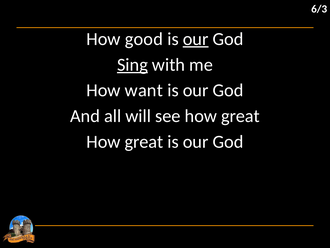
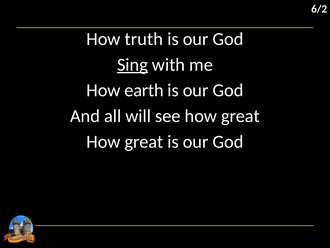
6/3: 6/3 -> 6/2 (319, 9)
good: good -> truth (144, 39)
our underline: present -> none (196, 39)
want: want -> earth (144, 90)
